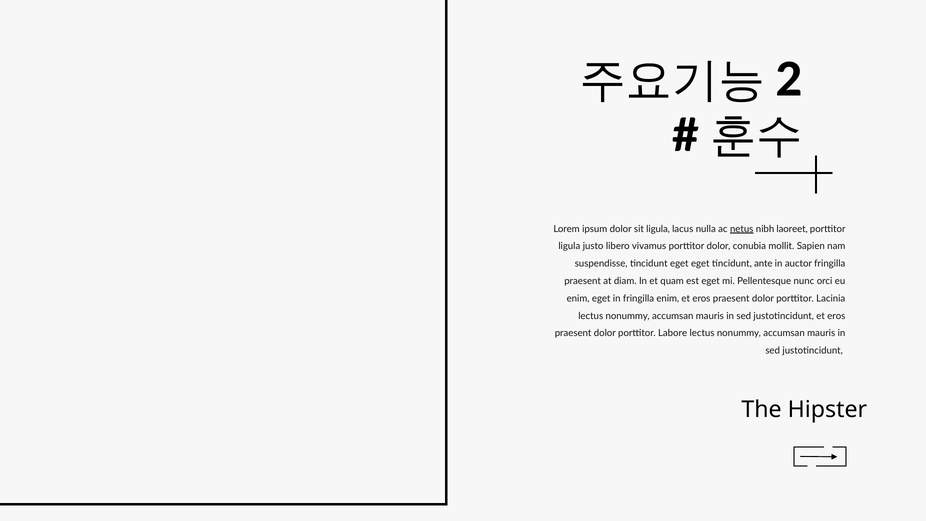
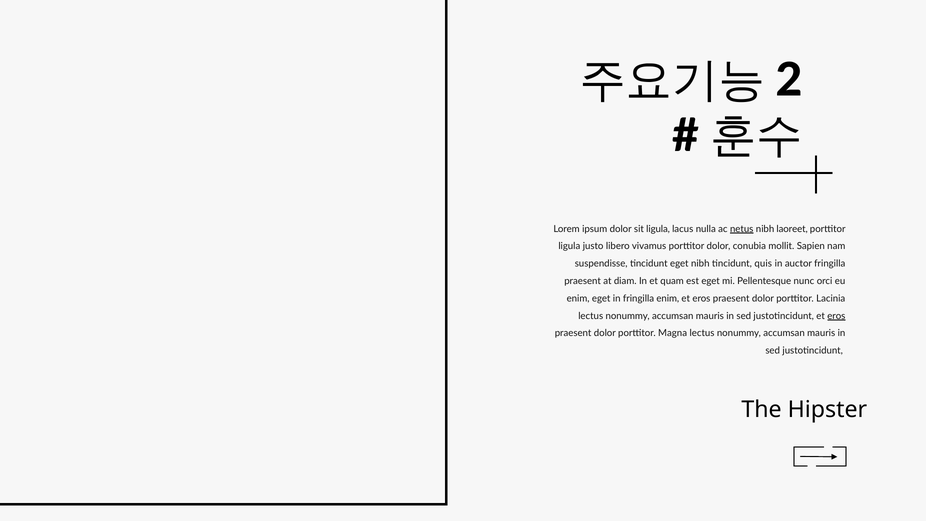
eget eget: eget -> nibh (700, 264)
ante: ante -> quis (763, 264)
eros underline: none -> present (836, 316)
Labore: Labore -> Magna (673, 333)
